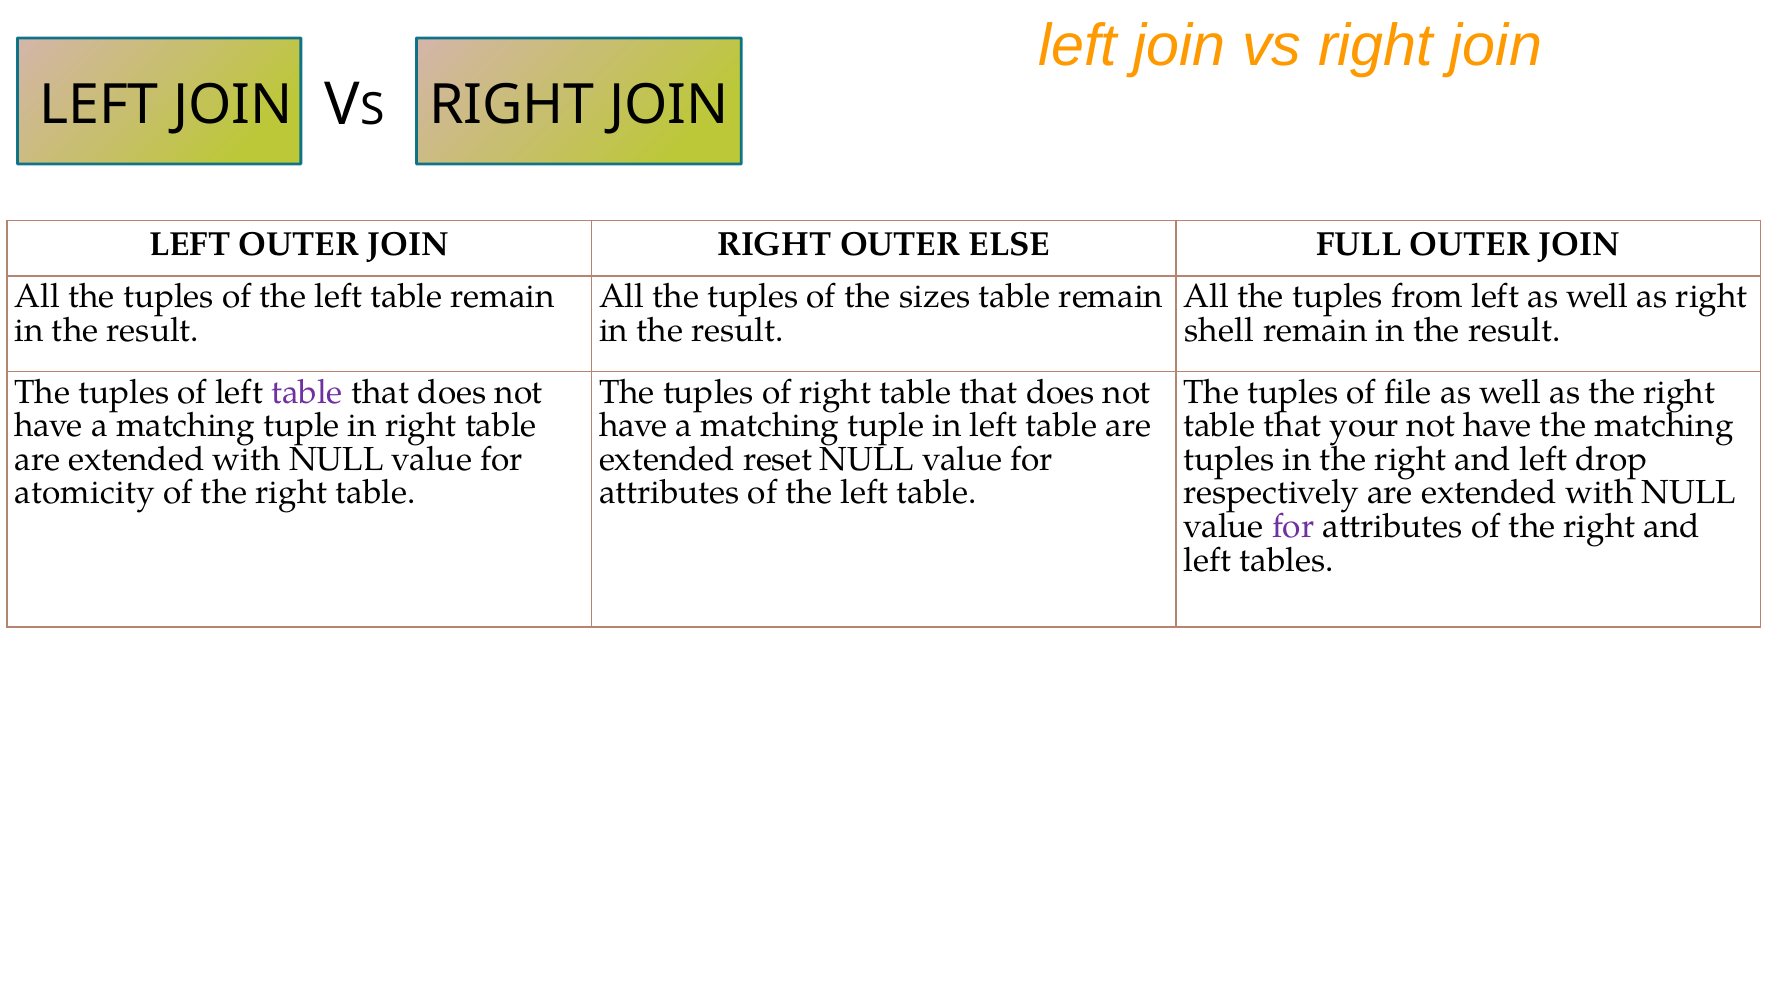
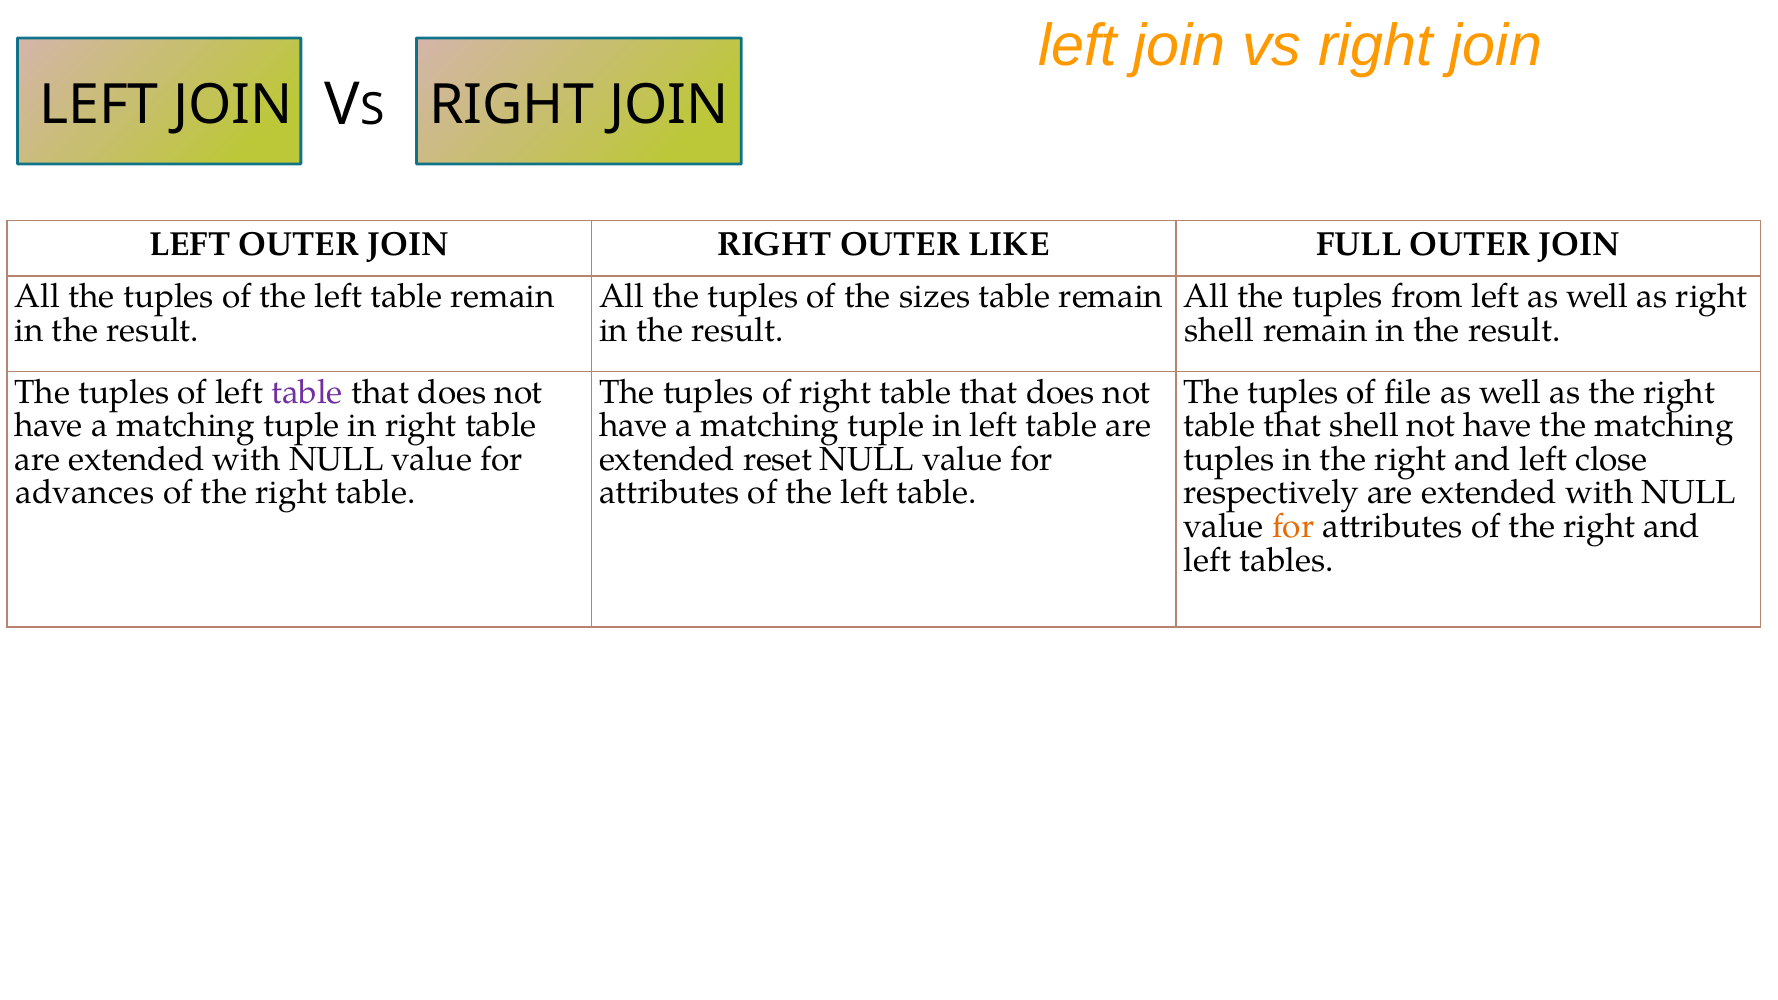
ELSE: ELSE -> LIKE (1009, 245)
that your: your -> shell (1364, 426)
drop: drop -> close (1611, 459)
atomicity: atomicity -> advances (85, 493)
for colour: purple -> orange (1293, 527)
